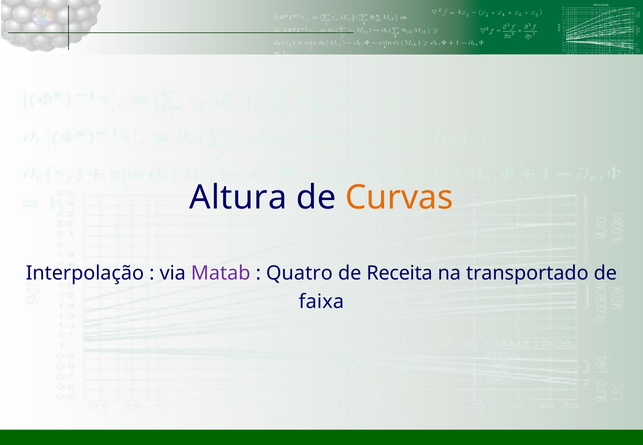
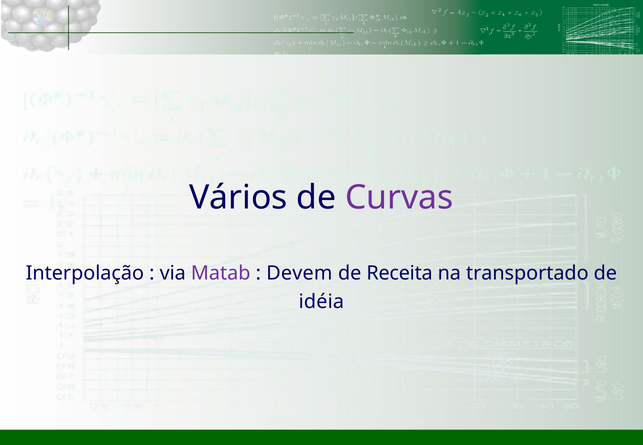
Altura: Altura -> Vários (238, 198)
Curvas colour: orange -> purple (399, 198)
Quatro: Quatro -> Devem (299, 273)
faixa: faixa -> idéia (321, 302)
